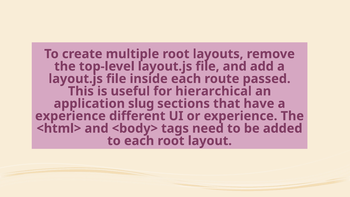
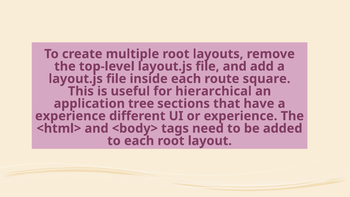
passed: passed -> square (267, 79)
slug: slug -> tree (141, 104)
